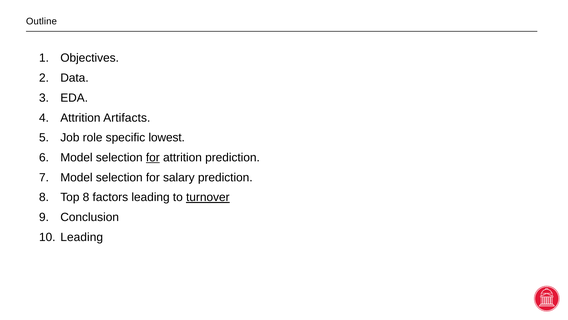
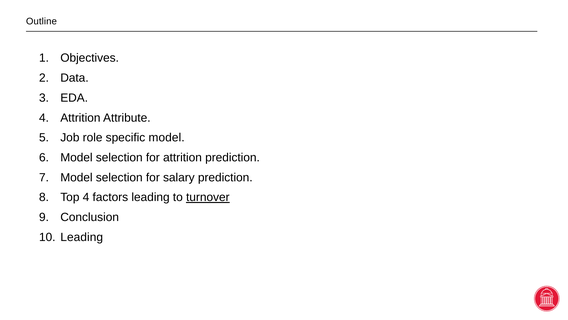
Artifacts: Artifacts -> Attribute (127, 118)
specific lowest: lowest -> model (167, 137)
for underline: present -> none (153, 157)
Top 8: 8 -> 4 (86, 197)
